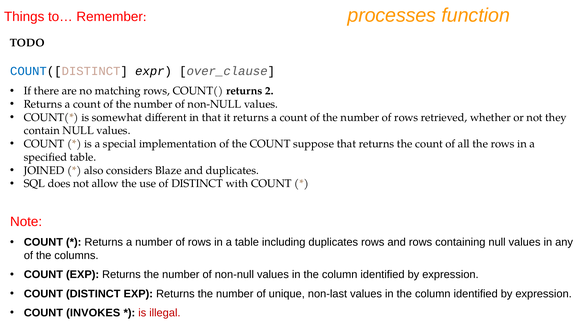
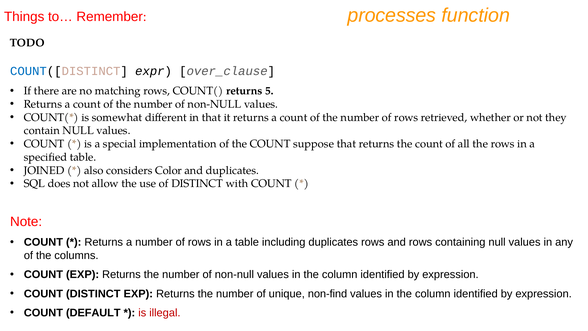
2: 2 -> 5 (269, 91)
Blaze: Blaze -> Color (169, 170)
non-last: non-last -> non-find (328, 294)
INVOKES: INVOKES -> DEFAULT (93, 313)
